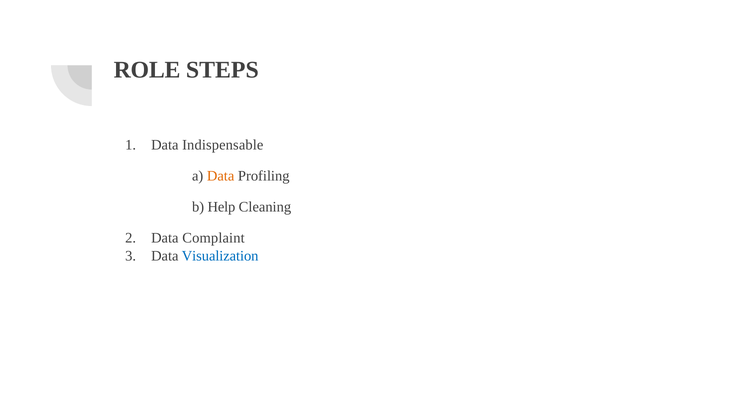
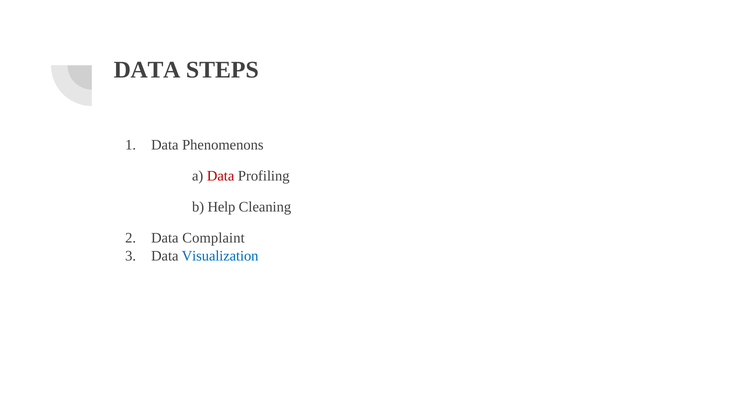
ROLE: ROLE -> DATA (147, 70)
Indispensable: Indispensable -> Phenomenons (223, 145)
Data colour: orange -> red (221, 176)
